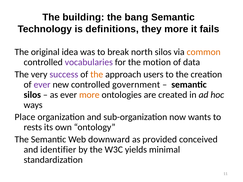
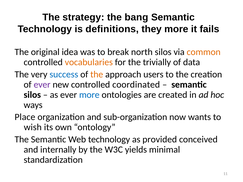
building: building -> strategy (83, 17)
vocabularies colour: purple -> orange (89, 62)
motion: motion -> trivially (157, 62)
success colour: purple -> blue (64, 74)
government: government -> coordinated (136, 85)
more colour: orange -> blue (89, 95)
rests: rests -> wish (33, 127)
Web downward: downward -> technology (109, 140)
identifier: identifier -> internally (58, 150)
